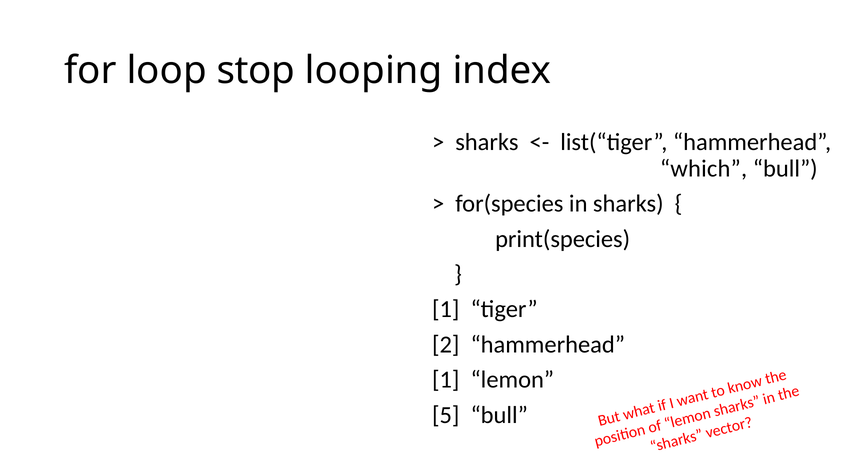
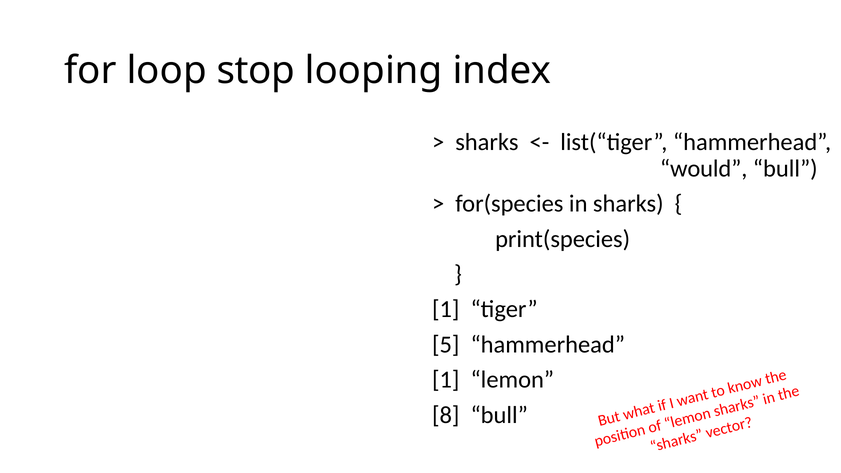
which: which -> would (704, 169)
2: 2 -> 5 (446, 345)
5: 5 -> 8 (446, 415)
